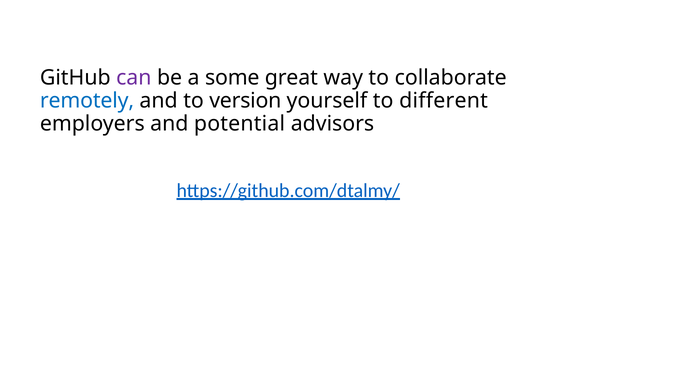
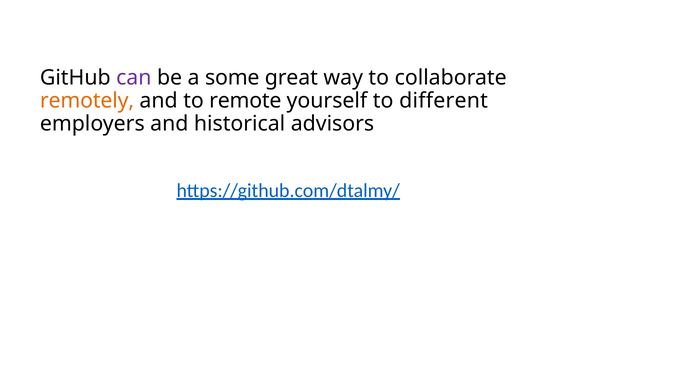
remotely colour: blue -> orange (87, 100)
version: version -> remote (245, 100)
potential: potential -> historical (240, 123)
